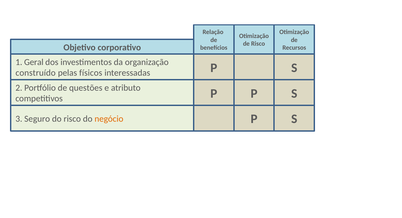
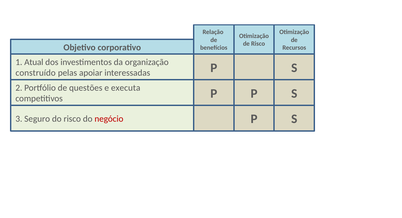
Geral: Geral -> Atual (34, 62)
físicos: físicos -> apoiar (91, 73)
atributo: atributo -> executa (126, 88)
negócio colour: orange -> red (109, 119)
